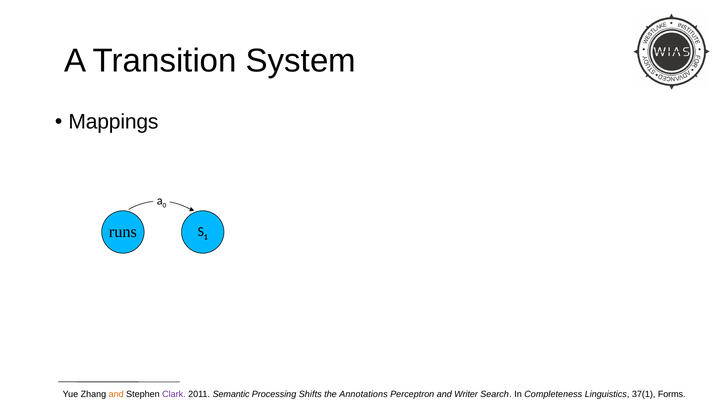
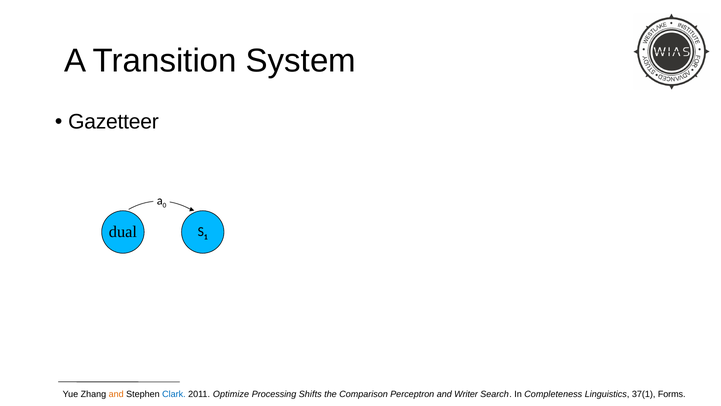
Mappings: Mappings -> Gazetteer (113, 122)
runs: runs -> dual (123, 232)
Clark colour: purple -> blue (174, 394)
Semantic: Semantic -> Optimize (231, 394)
Annotations: Annotations -> Comparison (364, 394)
